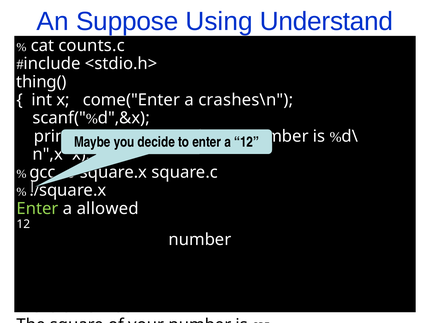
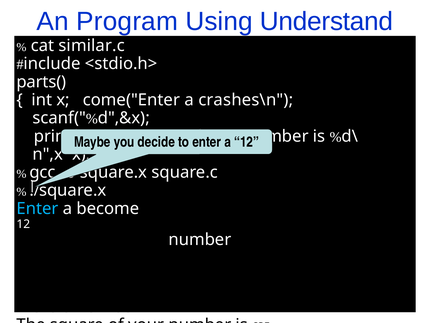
Suppose: Suppose -> Program (127, 22)
counts.c: counts.c -> similar.c (92, 46)
thing(: thing( -> parts( (41, 82)
Enter colour: light green -> light blue (37, 208)
allowed: allowed -> become (108, 208)
